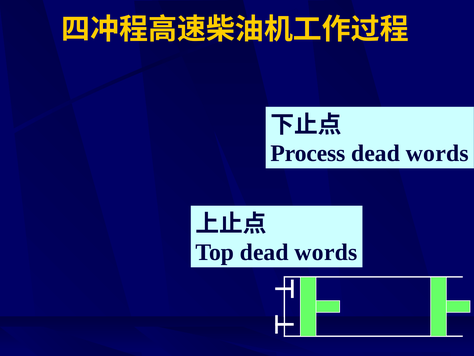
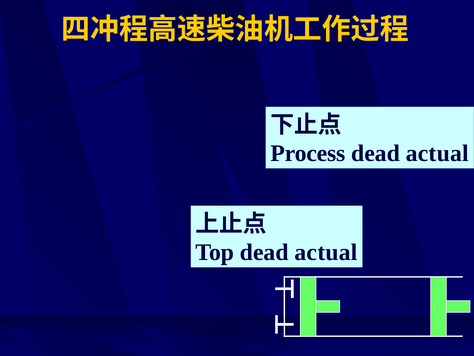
words: words -> actual (437, 153)
Top dead words: words -> actual (326, 252)
